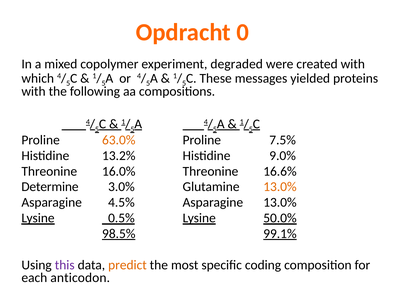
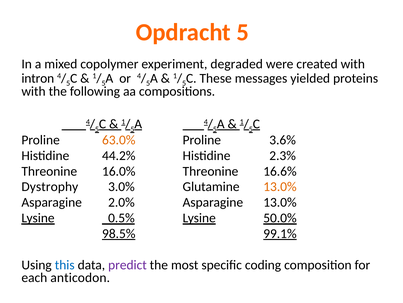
Opdracht 0: 0 -> 5 (243, 32)
which: which -> intron (38, 78)
7.5%: 7.5% -> 3.6% (283, 140)
13.2%: 13.2% -> 44.2% (119, 155)
9.0%: 9.0% -> 2.3% (283, 155)
Determine: Determine -> Dystrophy (50, 186)
4.5%: 4.5% -> 2.0% (121, 202)
this colour: purple -> blue (65, 264)
predict colour: orange -> purple (127, 264)
